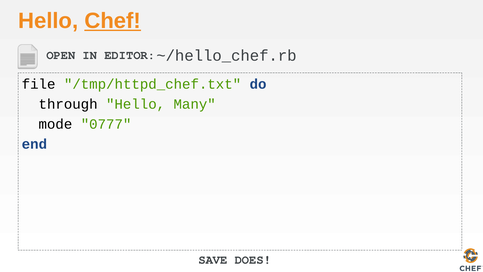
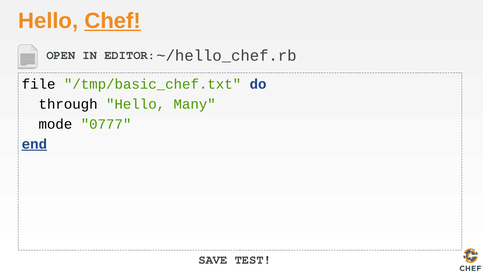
/tmp/httpd_chef.txt: /tmp/httpd_chef.txt -> /tmp/basic_chef.txt (153, 84)
end underline: none -> present (34, 144)
DOES: DOES -> TEST (253, 260)
